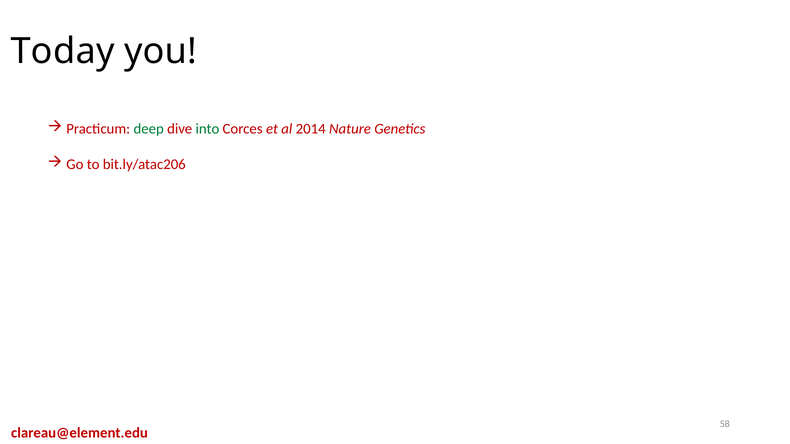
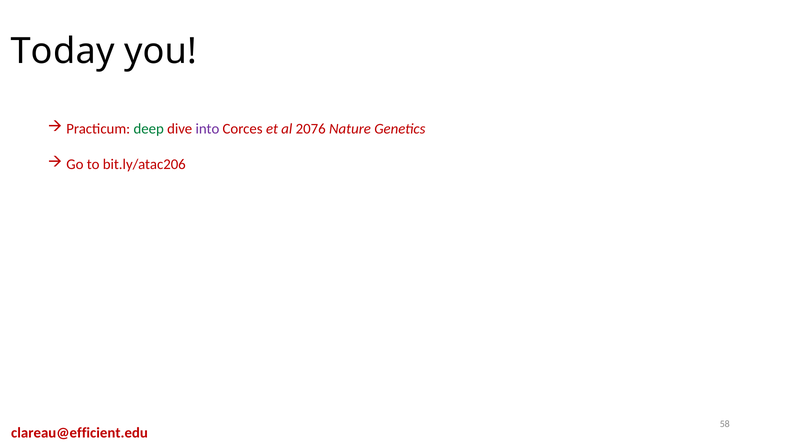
into colour: green -> purple (207, 129)
2014: 2014 -> 2076 (311, 129)
clareau@element.edu: clareau@element.edu -> clareau@efficient.edu (79, 433)
